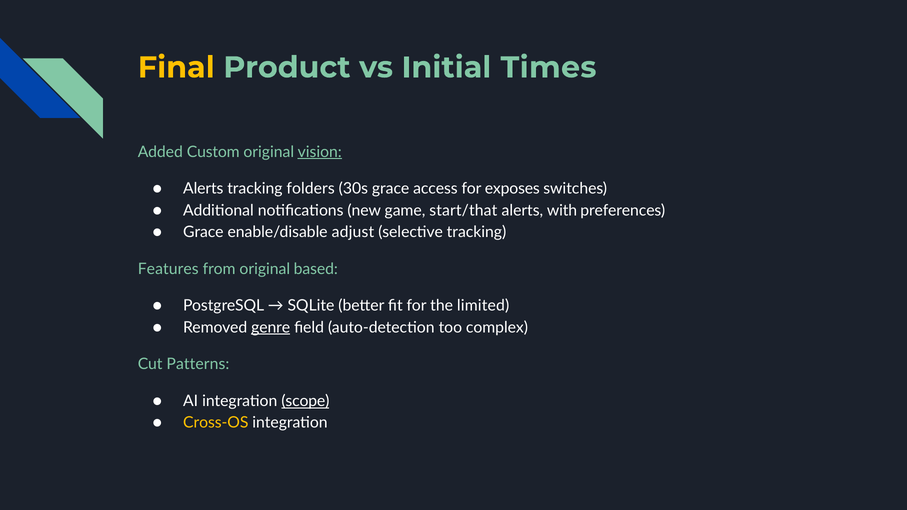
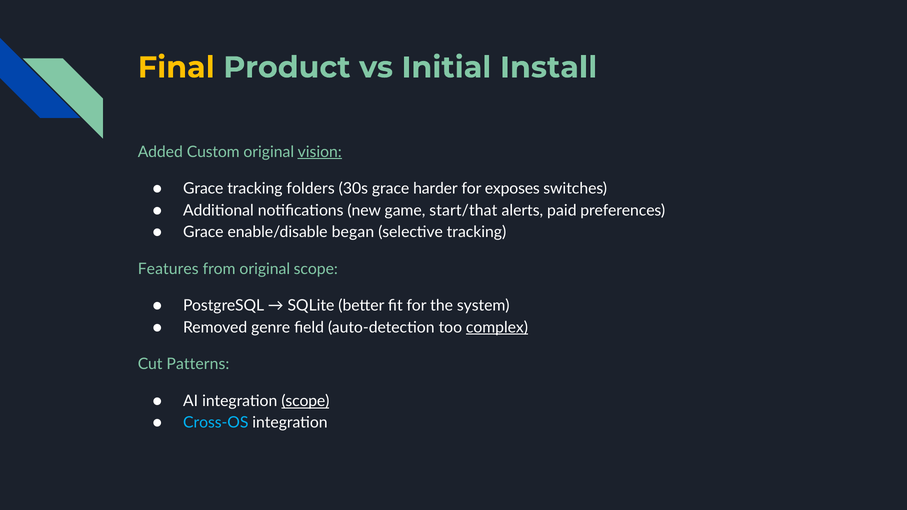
Times: Times -> Install (549, 67)
Alerts: Alerts -> Grace (203, 189)
access: access -> harder (435, 189)
with: with -> paid (562, 211)
adjust: adjust -> began (353, 232)
original based: based -> scope (316, 269)
limited: limited -> system (483, 306)
genre underline: present -> none (271, 328)
complex underline: none -> present (497, 328)
Cross-OS colour: yellow -> light blue (216, 423)
